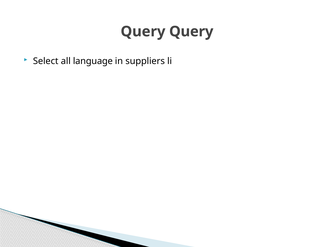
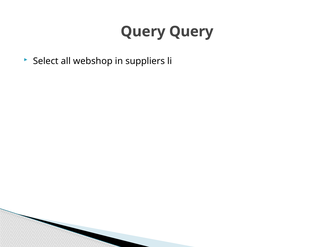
language: language -> webshop (93, 61)
